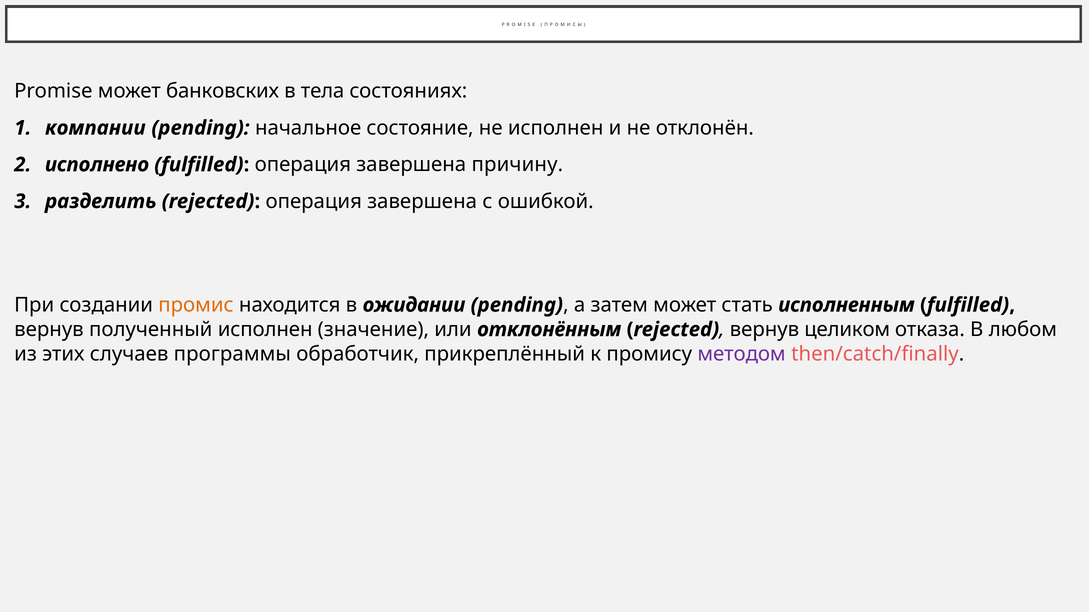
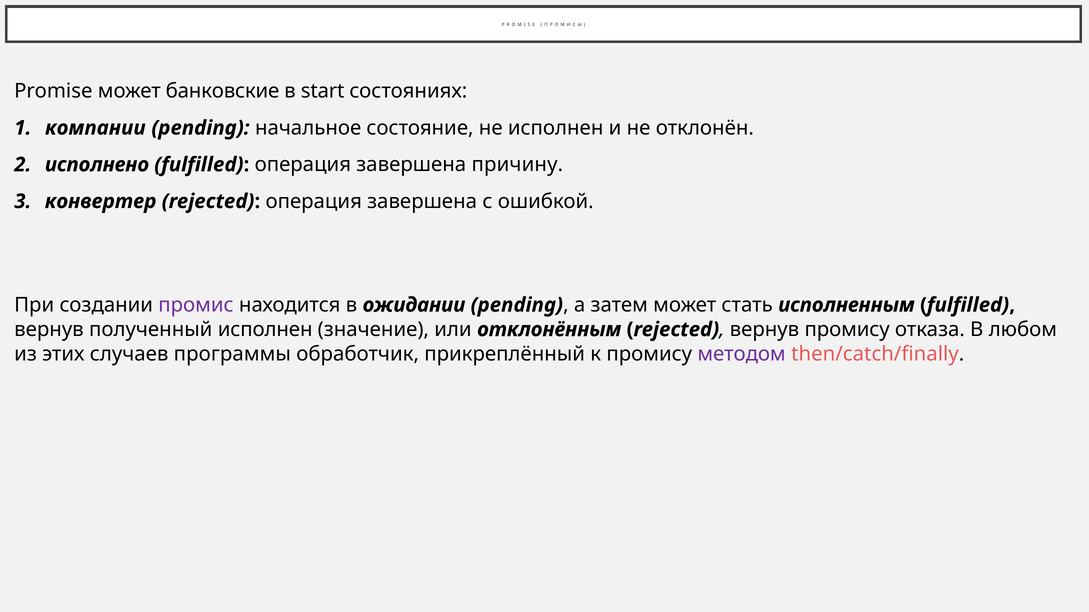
банковских: банковских -> банковские (223, 91)
тела: тела -> start (323, 91)
разделить: разделить -> конвертер (101, 202)
промис colour: orange -> purple (196, 305)
вернув целиком: целиком -> промису (847, 330)
